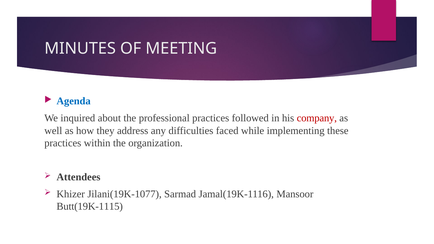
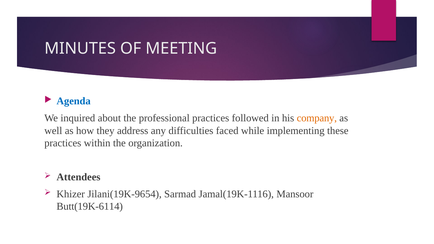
company colour: red -> orange (317, 118)
Jilani(19K-1077: Jilani(19K-1077 -> Jilani(19K-9654 (125, 194)
Butt(19K-1115: Butt(19K-1115 -> Butt(19K-6114 (90, 207)
